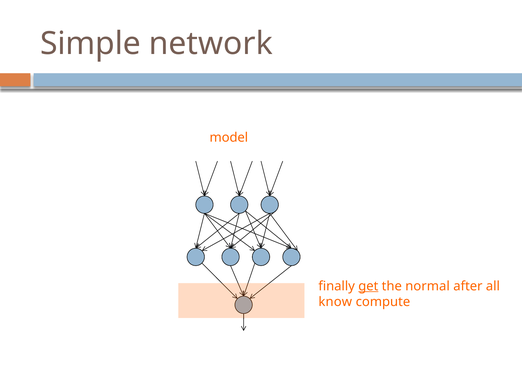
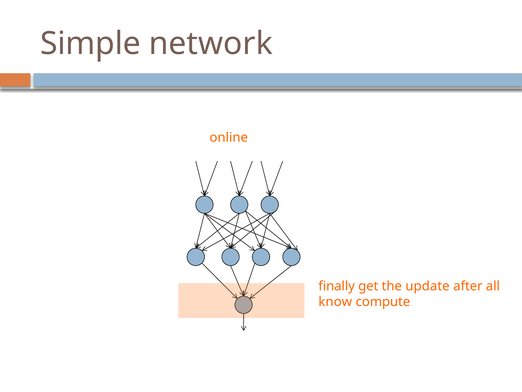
model: model -> online (229, 137)
get underline: present -> none (368, 286)
normal: normal -> update (428, 286)
